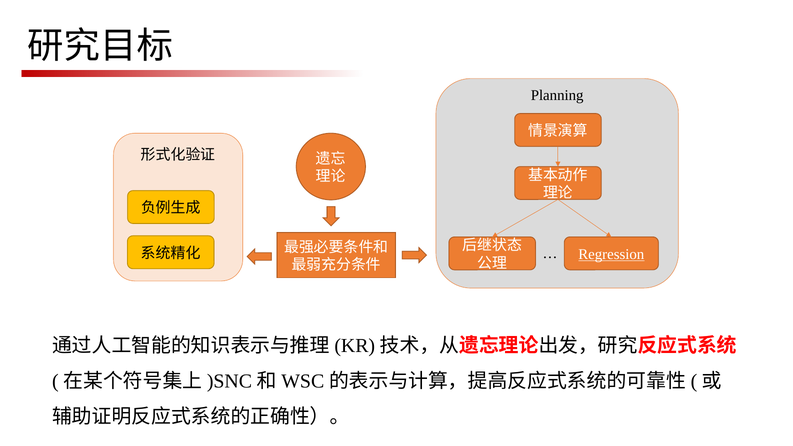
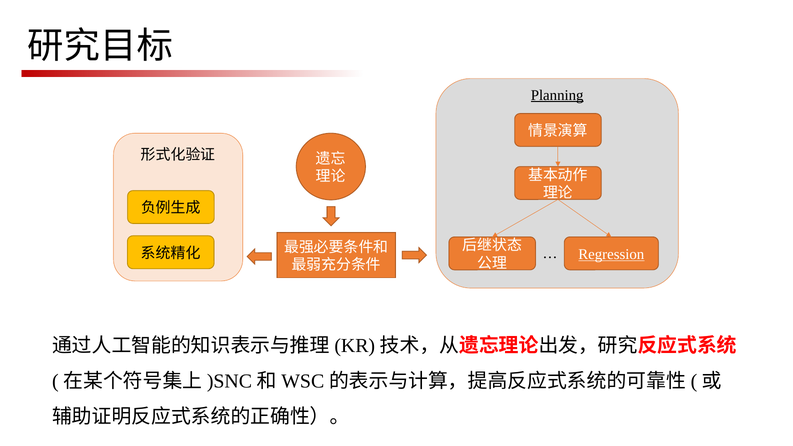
Planning underline: none -> present (557, 95)
